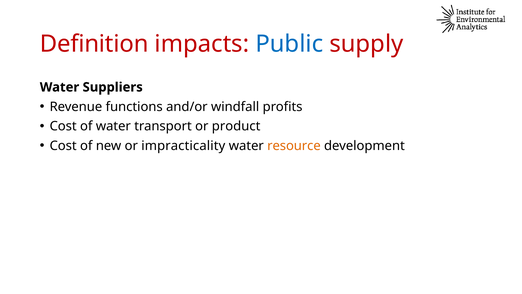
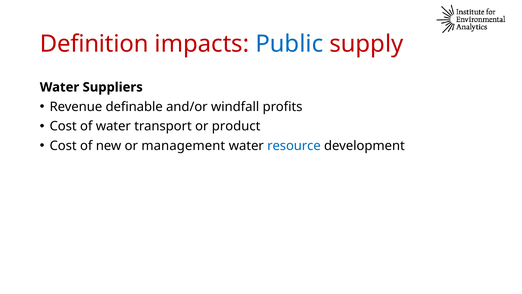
functions: functions -> definable (134, 107)
impracticality: impracticality -> management (183, 146)
resource colour: orange -> blue (294, 146)
